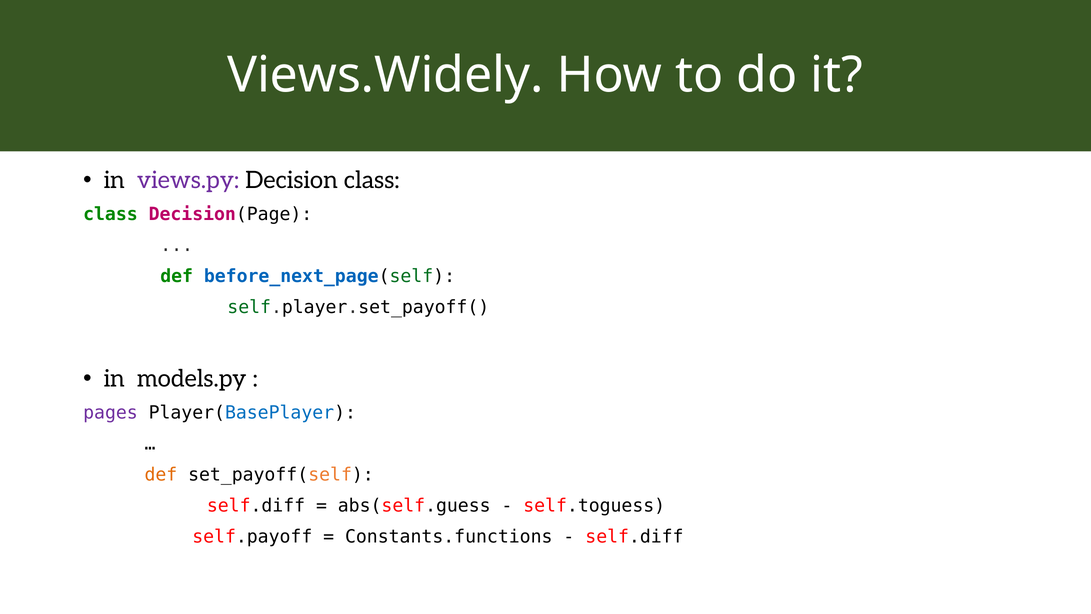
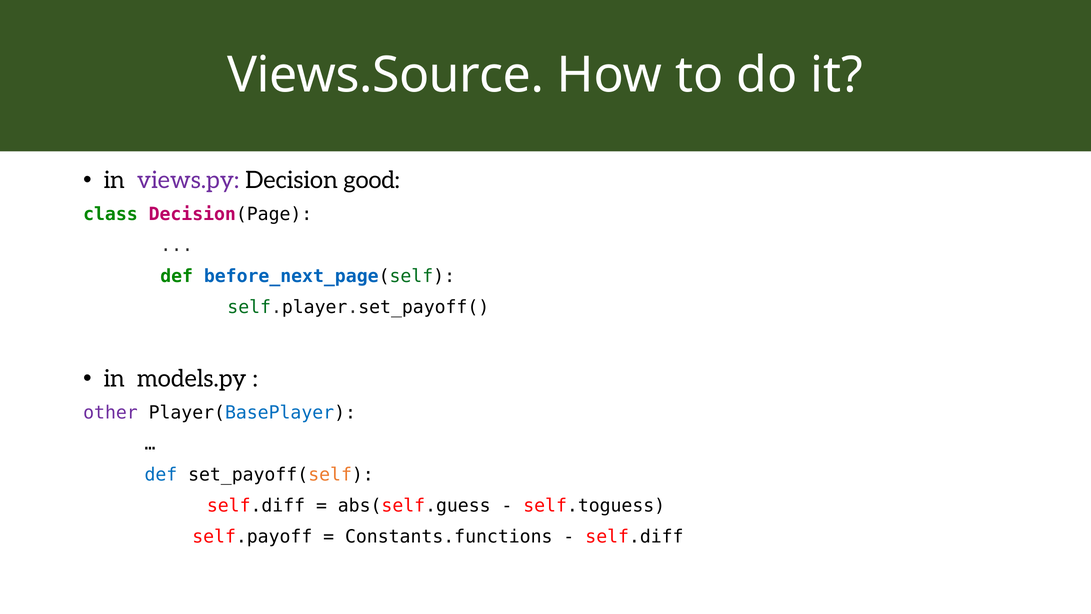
Views.Widely: Views.Widely -> Views.Source (386, 75)
Decision class: class -> good (372, 180)
pages: pages -> other (110, 413)
def colour: orange -> blue (161, 475)
